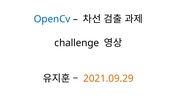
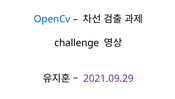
2021.09.29 colour: orange -> purple (108, 78)
